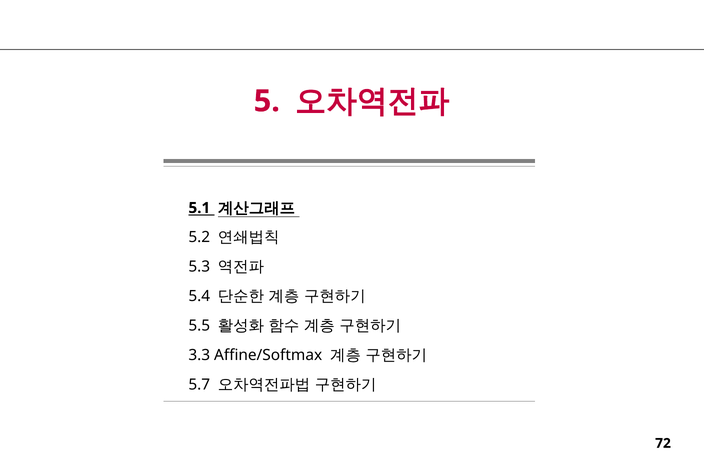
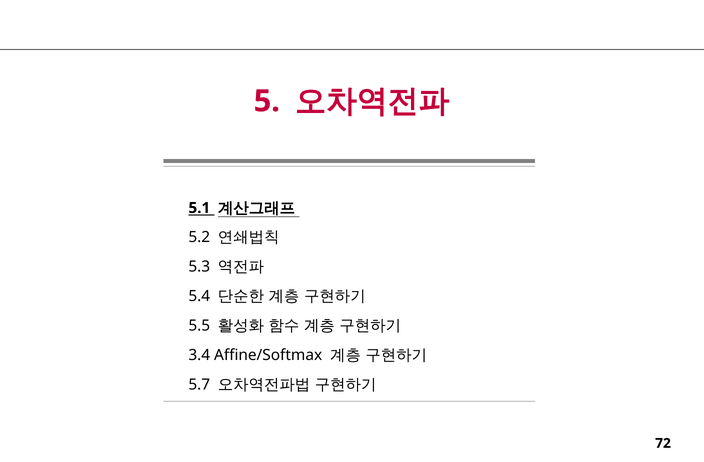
3.3: 3.3 -> 3.4 (199, 355)
